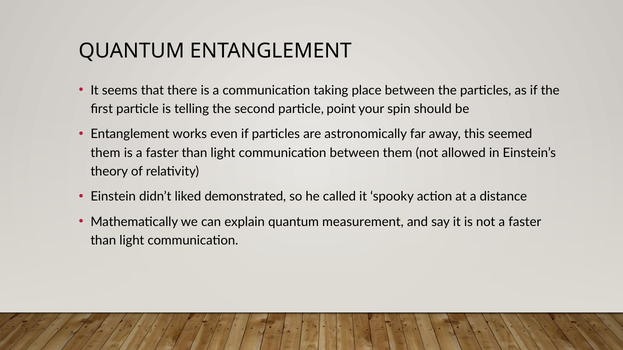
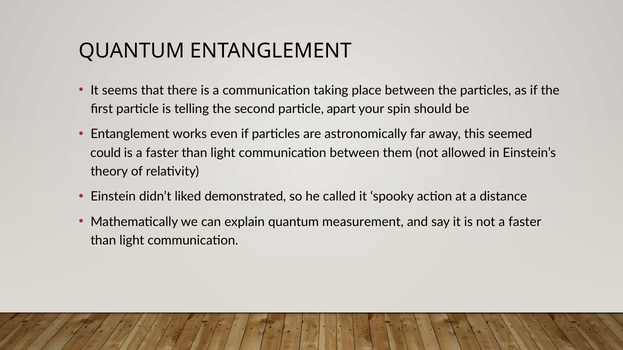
point: point -> apart (341, 109)
them: them -> could (106, 153)
